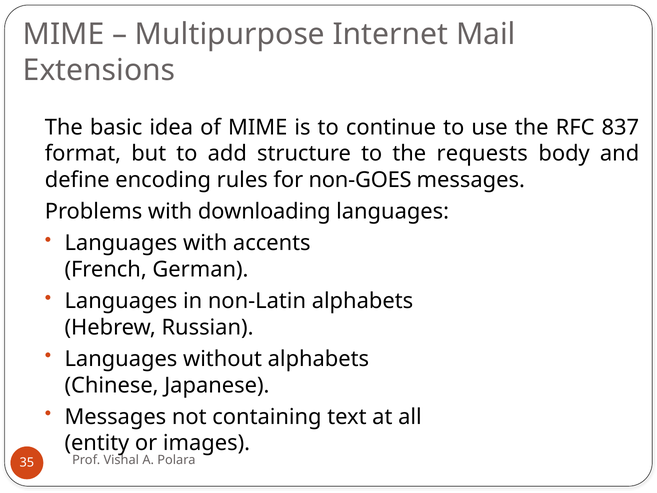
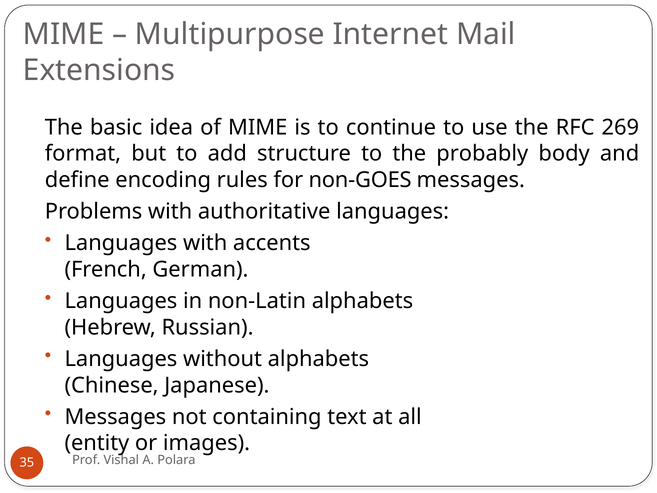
837: 837 -> 269 (620, 127)
requests: requests -> probably (482, 154)
downloading: downloading -> authoritative (264, 212)
